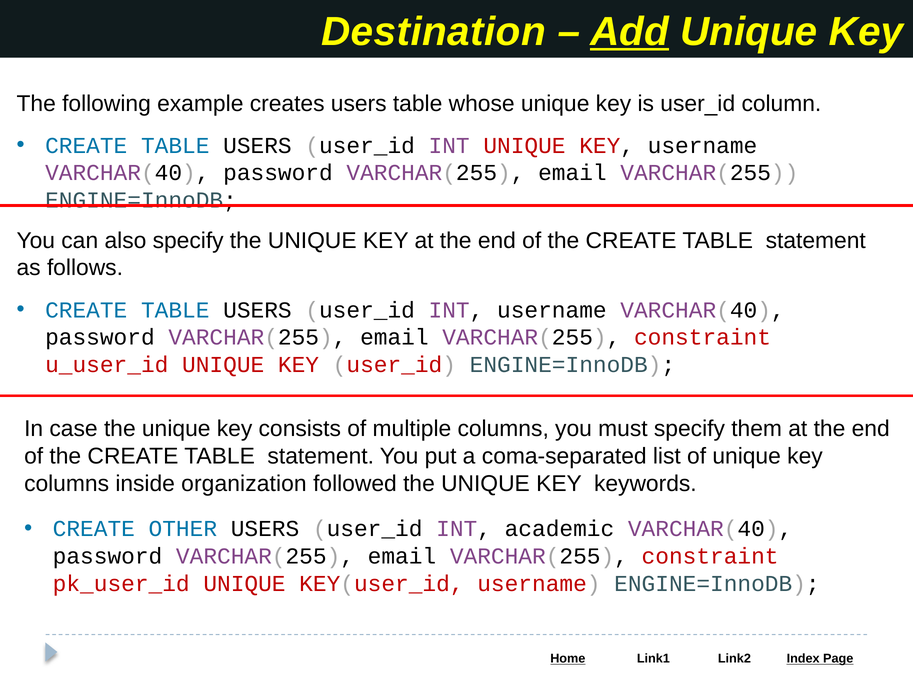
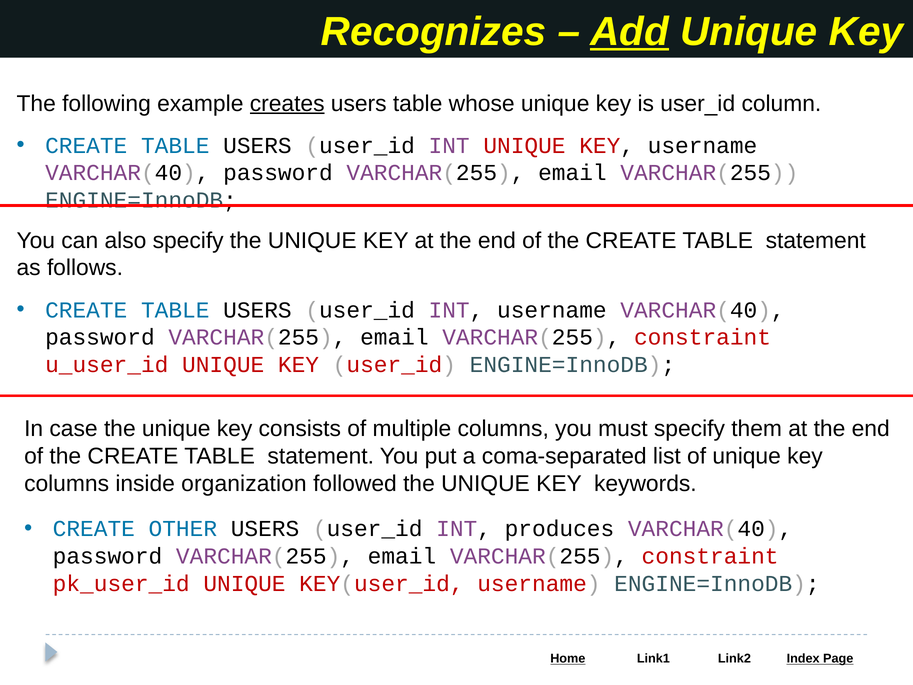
Destination: Destination -> Recognizes (434, 32)
creates underline: none -> present (287, 103)
academic: academic -> produces (559, 529)
